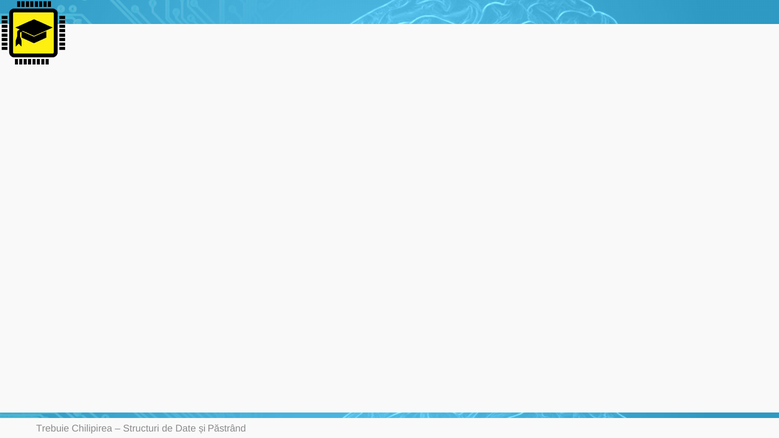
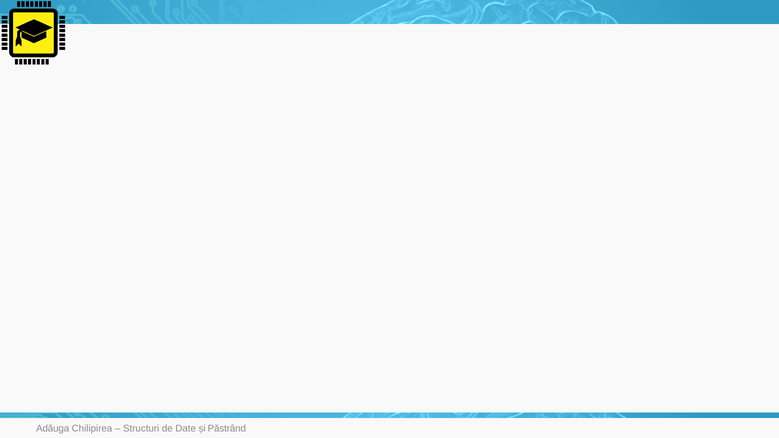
Trebuie: Trebuie -> Adăuga (53, 429)
